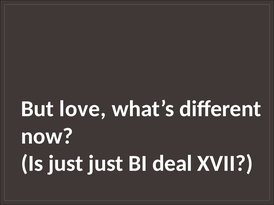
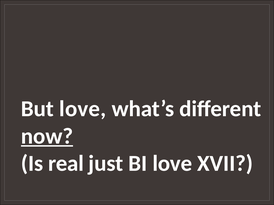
now underline: none -> present (47, 136)
Is just: just -> real (66, 164)
BI deal: deal -> love (172, 164)
